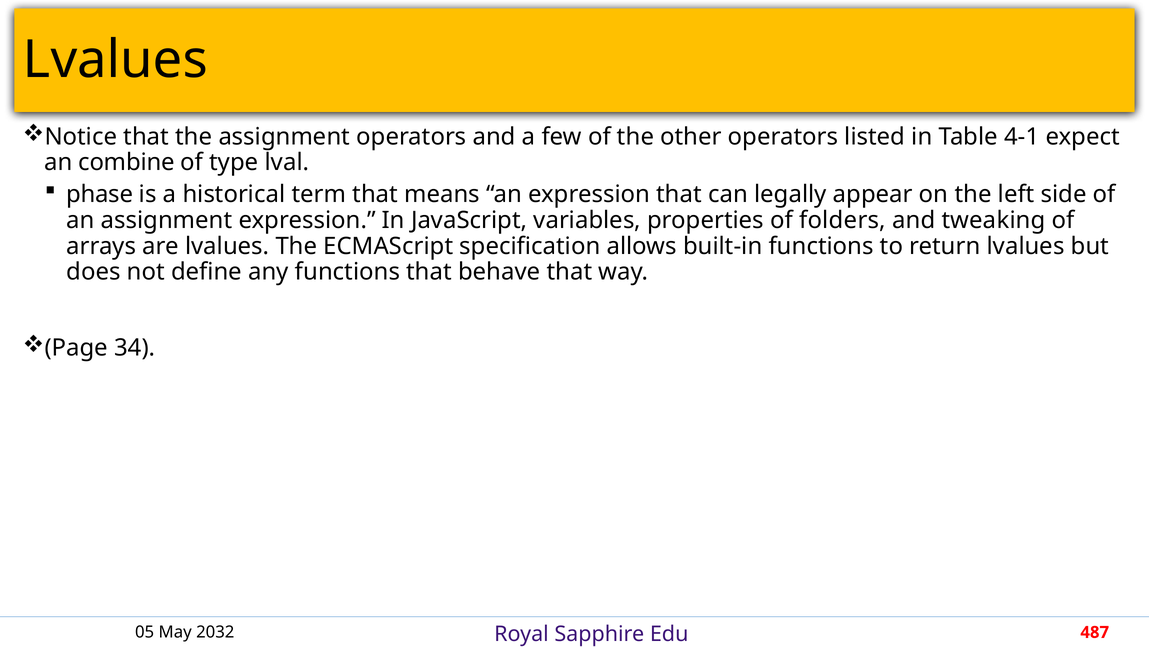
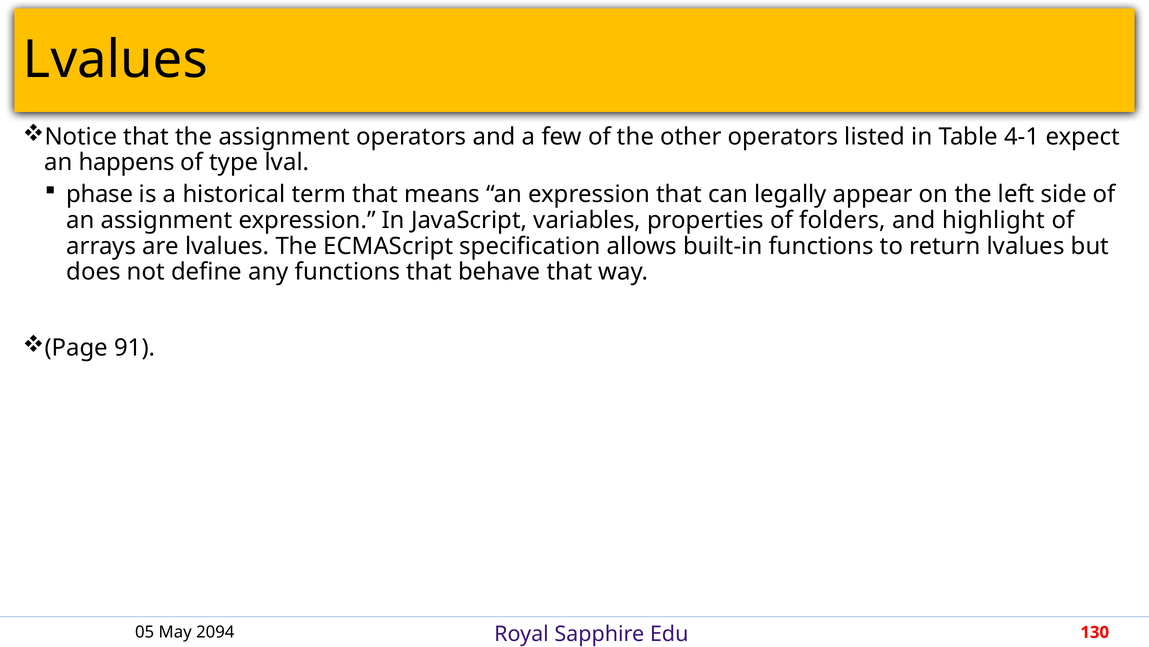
combine: combine -> happens (127, 162)
tweaking: tweaking -> highlight (994, 220)
34: 34 -> 91 (135, 347)
2032: 2032 -> 2094 (215, 632)
487: 487 -> 130 (1095, 632)
